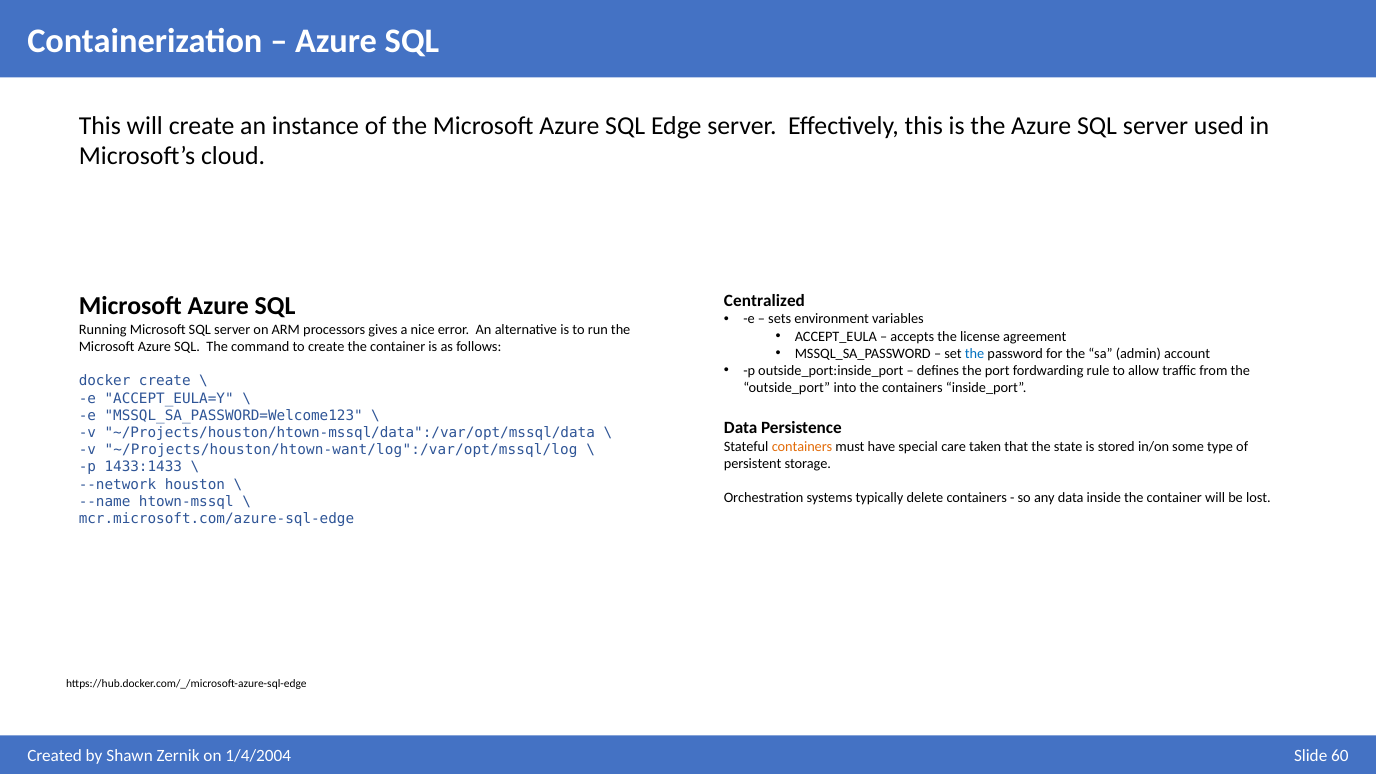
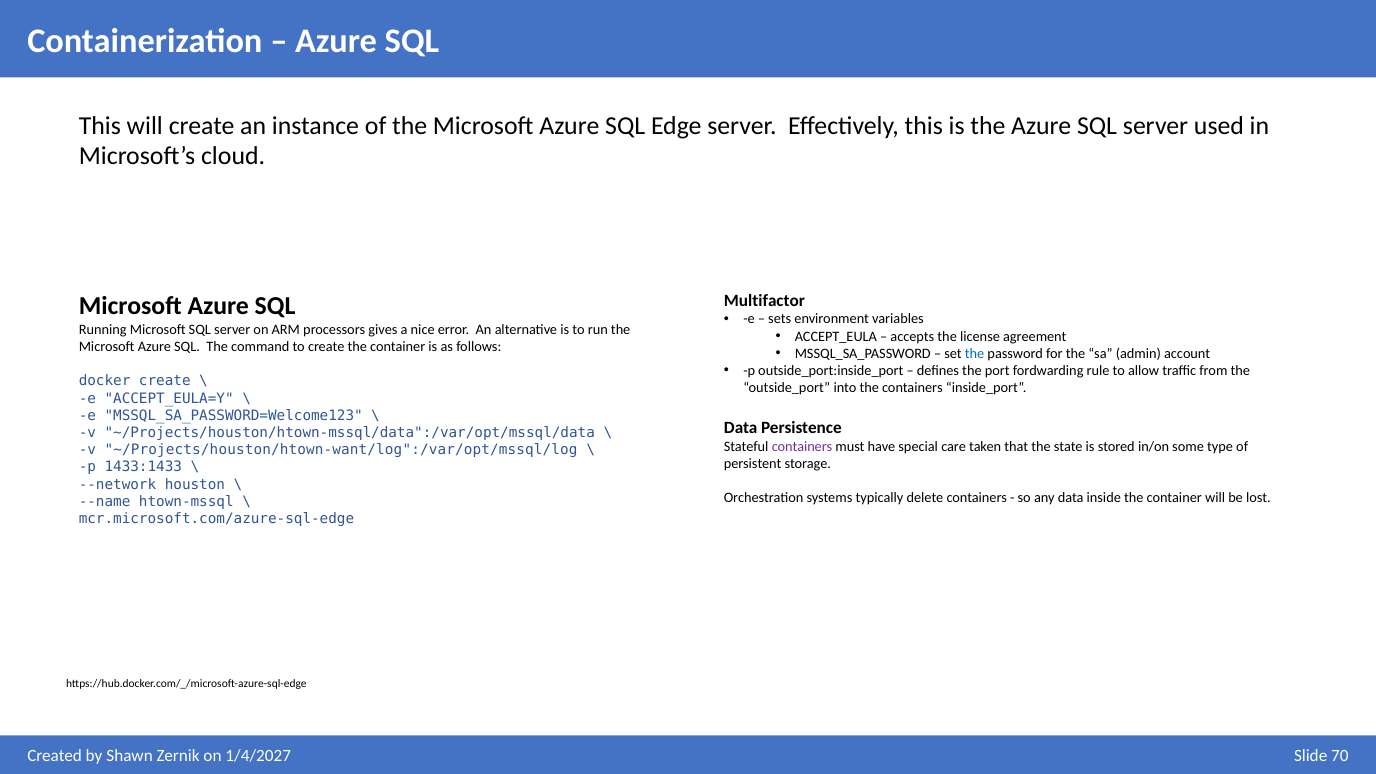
Centralized: Centralized -> Multifactor (764, 300)
containers colour: orange -> purple (802, 446)
1/4/2004: 1/4/2004 -> 1/4/2027 (258, 755)
60: 60 -> 70 (1340, 755)
